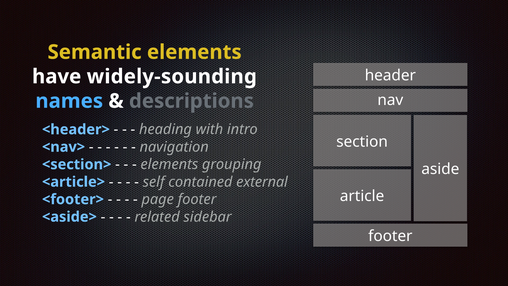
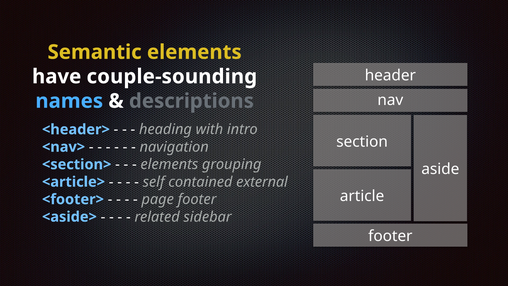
widely-sounding: widely-sounding -> couple-sounding (172, 77)
